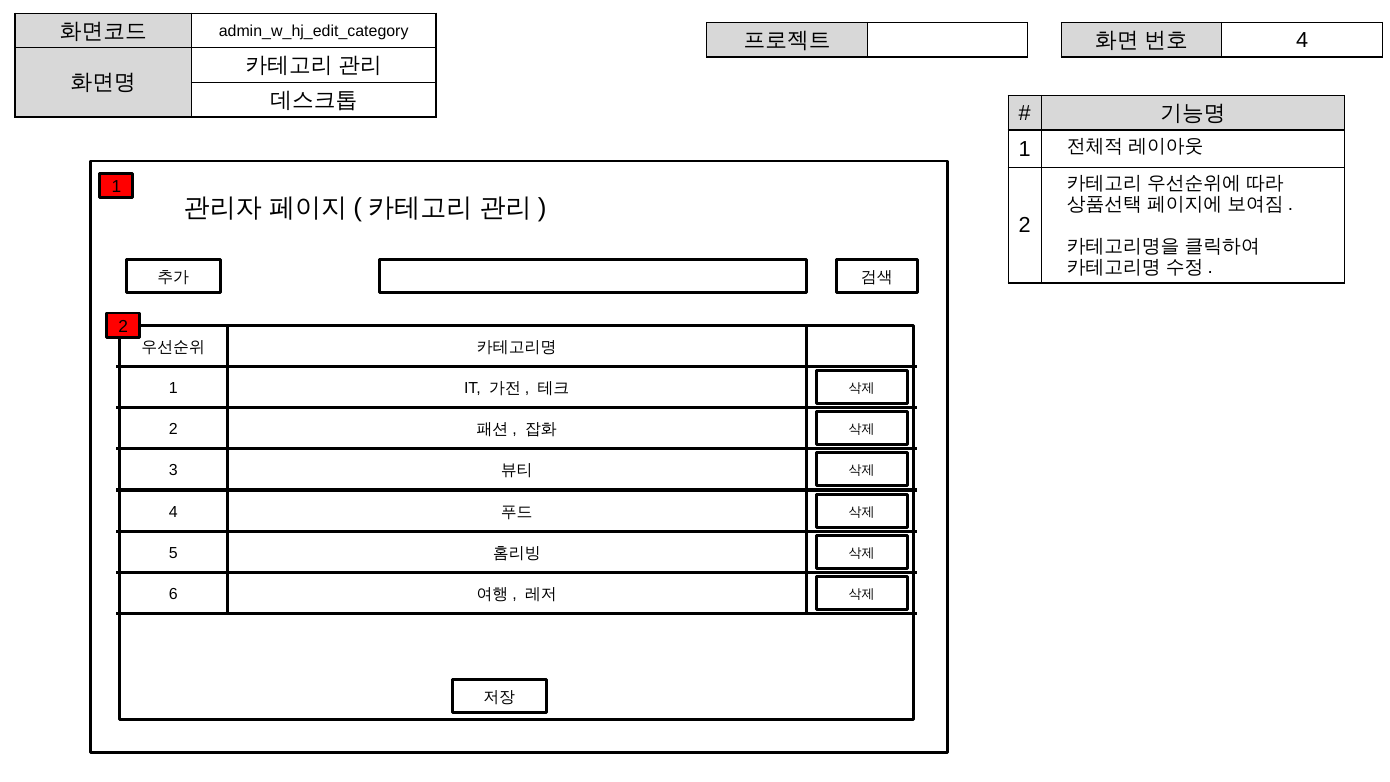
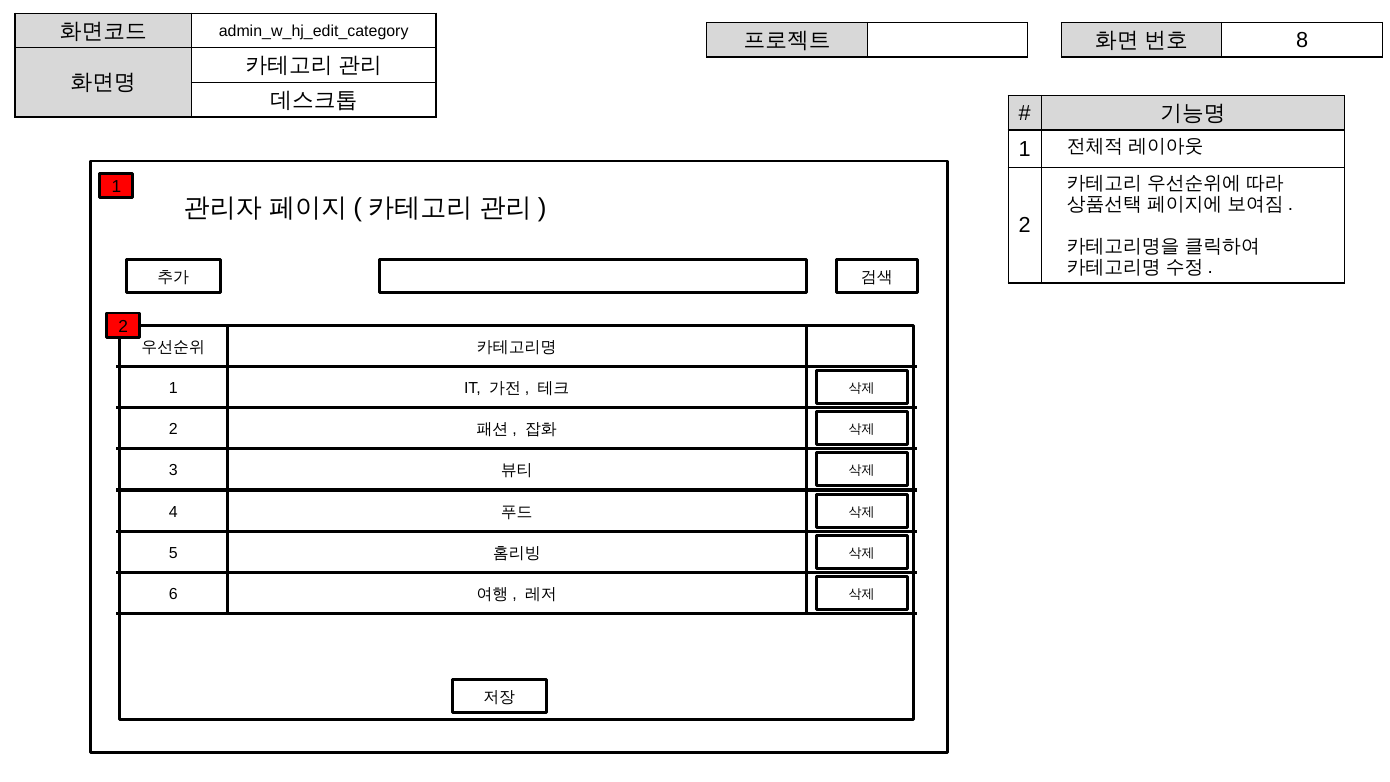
4: 4 -> 8 (1302, 40)
